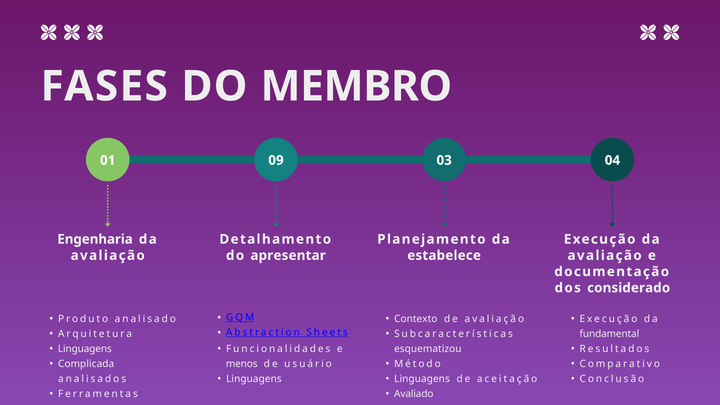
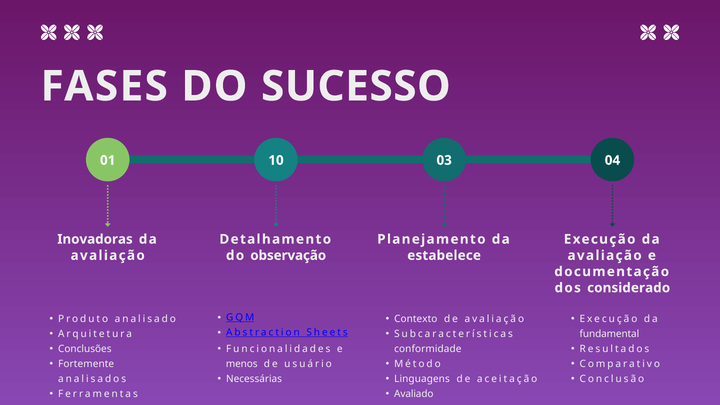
MEMBRO: MEMBRO -> SUCESSO (356, 86)
09: 09 -> 10 (276, 160)
Engenharia: Engenharia -> Inovadoras (95, 239)
apresentar: apresentar -> observação (288, 255)
Linguagens: Linguagens -> Conclusões (85, 349)
esquematizou: esquematizou -> conformidade (428, 349)
Complicada: Complicada -> Fortemente (86, 364)
Linguagens: Linguagens -> Necessárias (254, 379)
